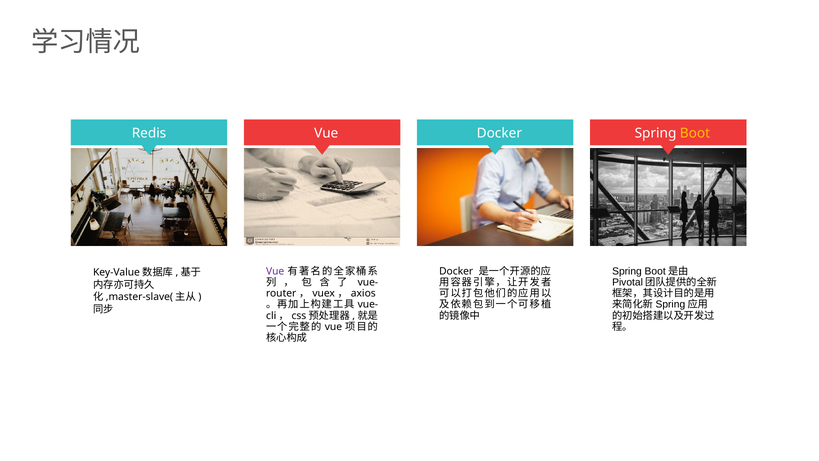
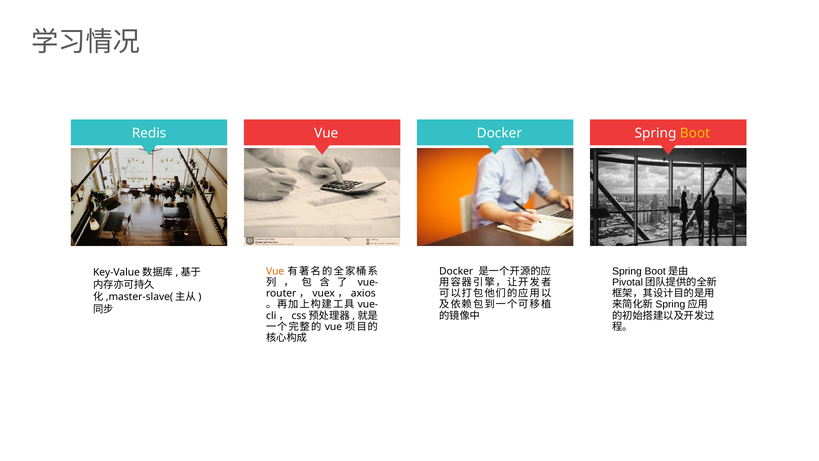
Vue colour: purple -> orange (275, 271)
